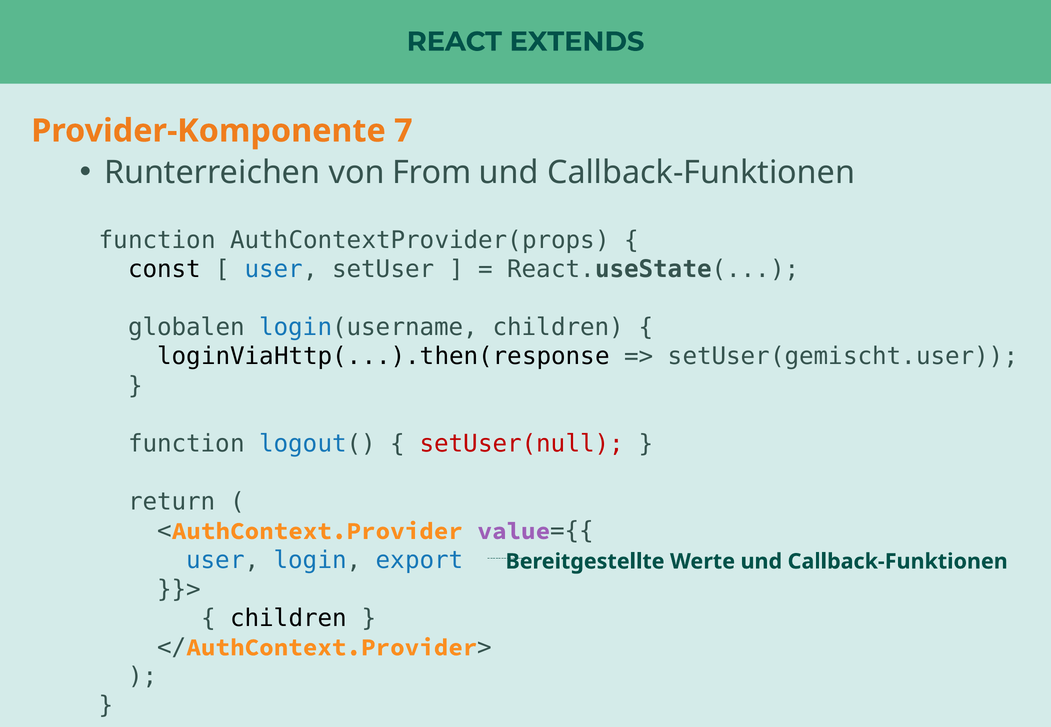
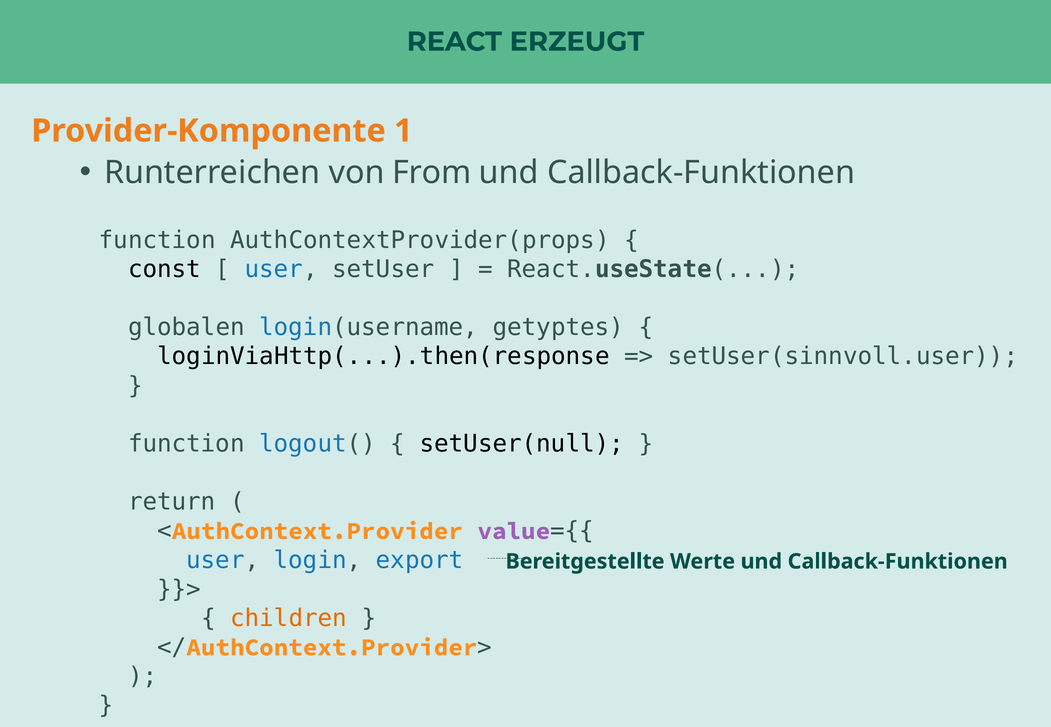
EXTENDS: EXTENDS -> ERZEUGT (577, 42)
7: 7 -> 1 (403, 131)
login(username children: children -> getyptes (558, 328)
setUser(gemischt.user: setUser(gemischt.user -> setUser(sinnvoll.user (843, 357)
setUser(null colour: red -> black (522, 444)
children colour: black -> orange (289, 619)
